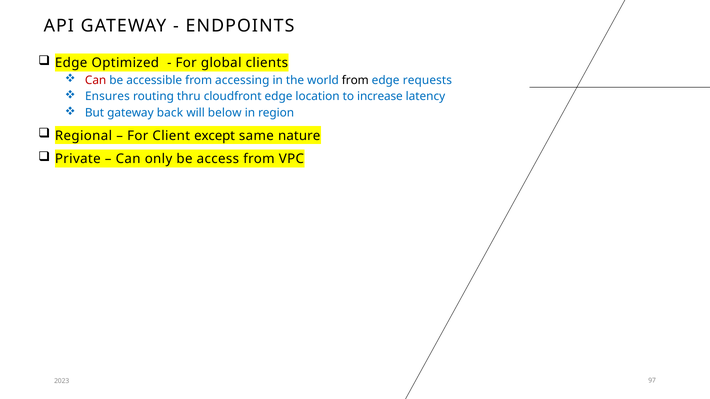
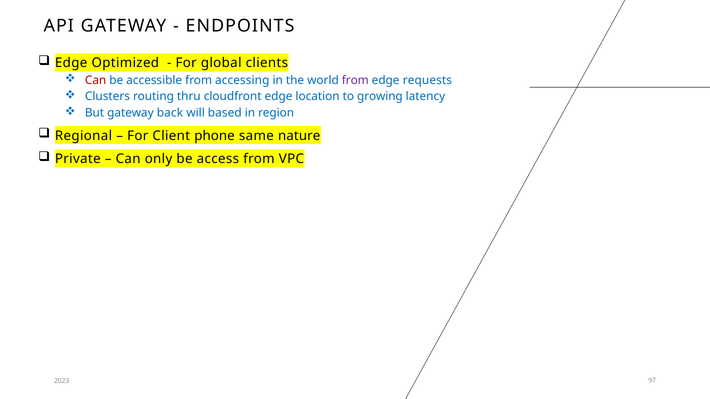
from colour: black -> purple (355, 80)
Ensures: Ensures -> Clusters (107, 97)
increase: increase -> growing (380, 97)
below: below -> based (225, 113)
except: except -> phone (215, 136)
